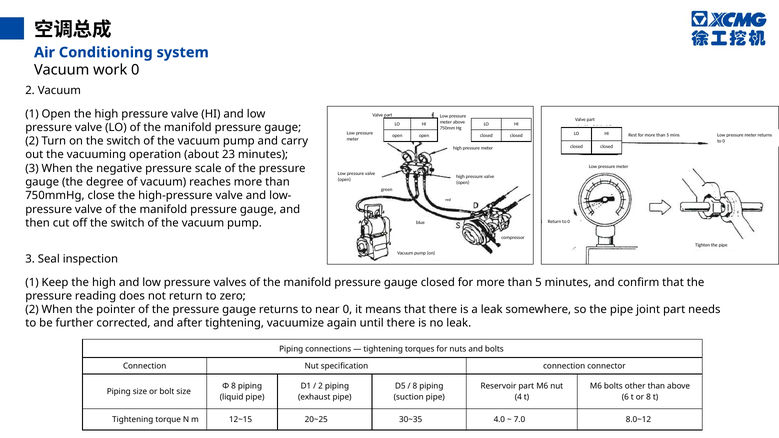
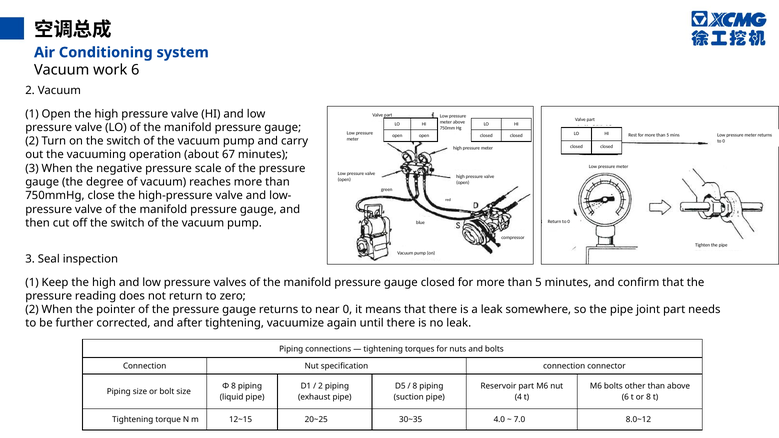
work 0: 0 -> 6 (135, 70)
23: 23 -> 67 (229, 155)
